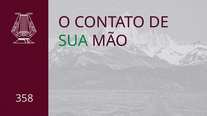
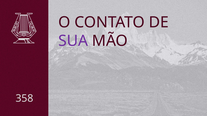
SUA colour: green -> purple (73, 41)
